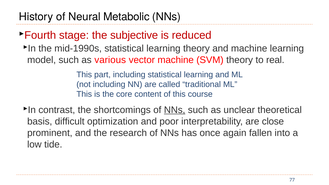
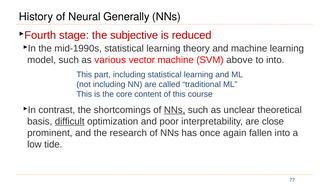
Metabolic: Metabolic -> Generally (126, 17)
SVM theory: theory -> above (240, 60)
to real: real -> into (275, 60)
difficult underline: none -> present (70, 121)
